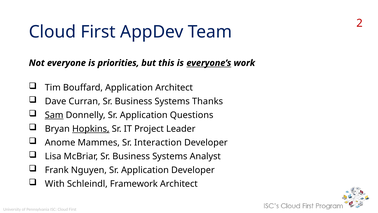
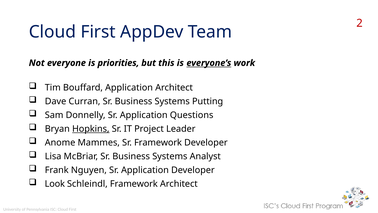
Thanks: Thanks -> Putting (208, 101)
Sam underline: present -> none (54, 115)
Sr Interaction: Interaction -> Framework (158, 142)
With: With -> Look (55, 183)
